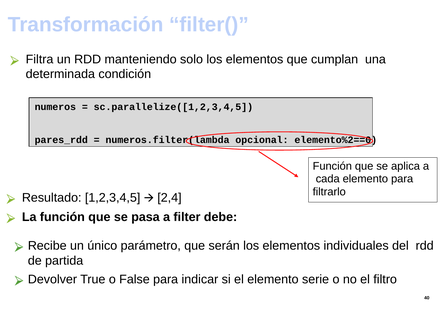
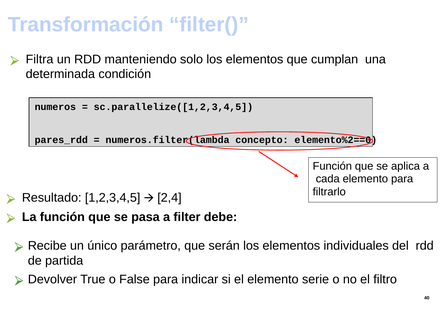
opcional: opcional -> concepto (262, 140)
